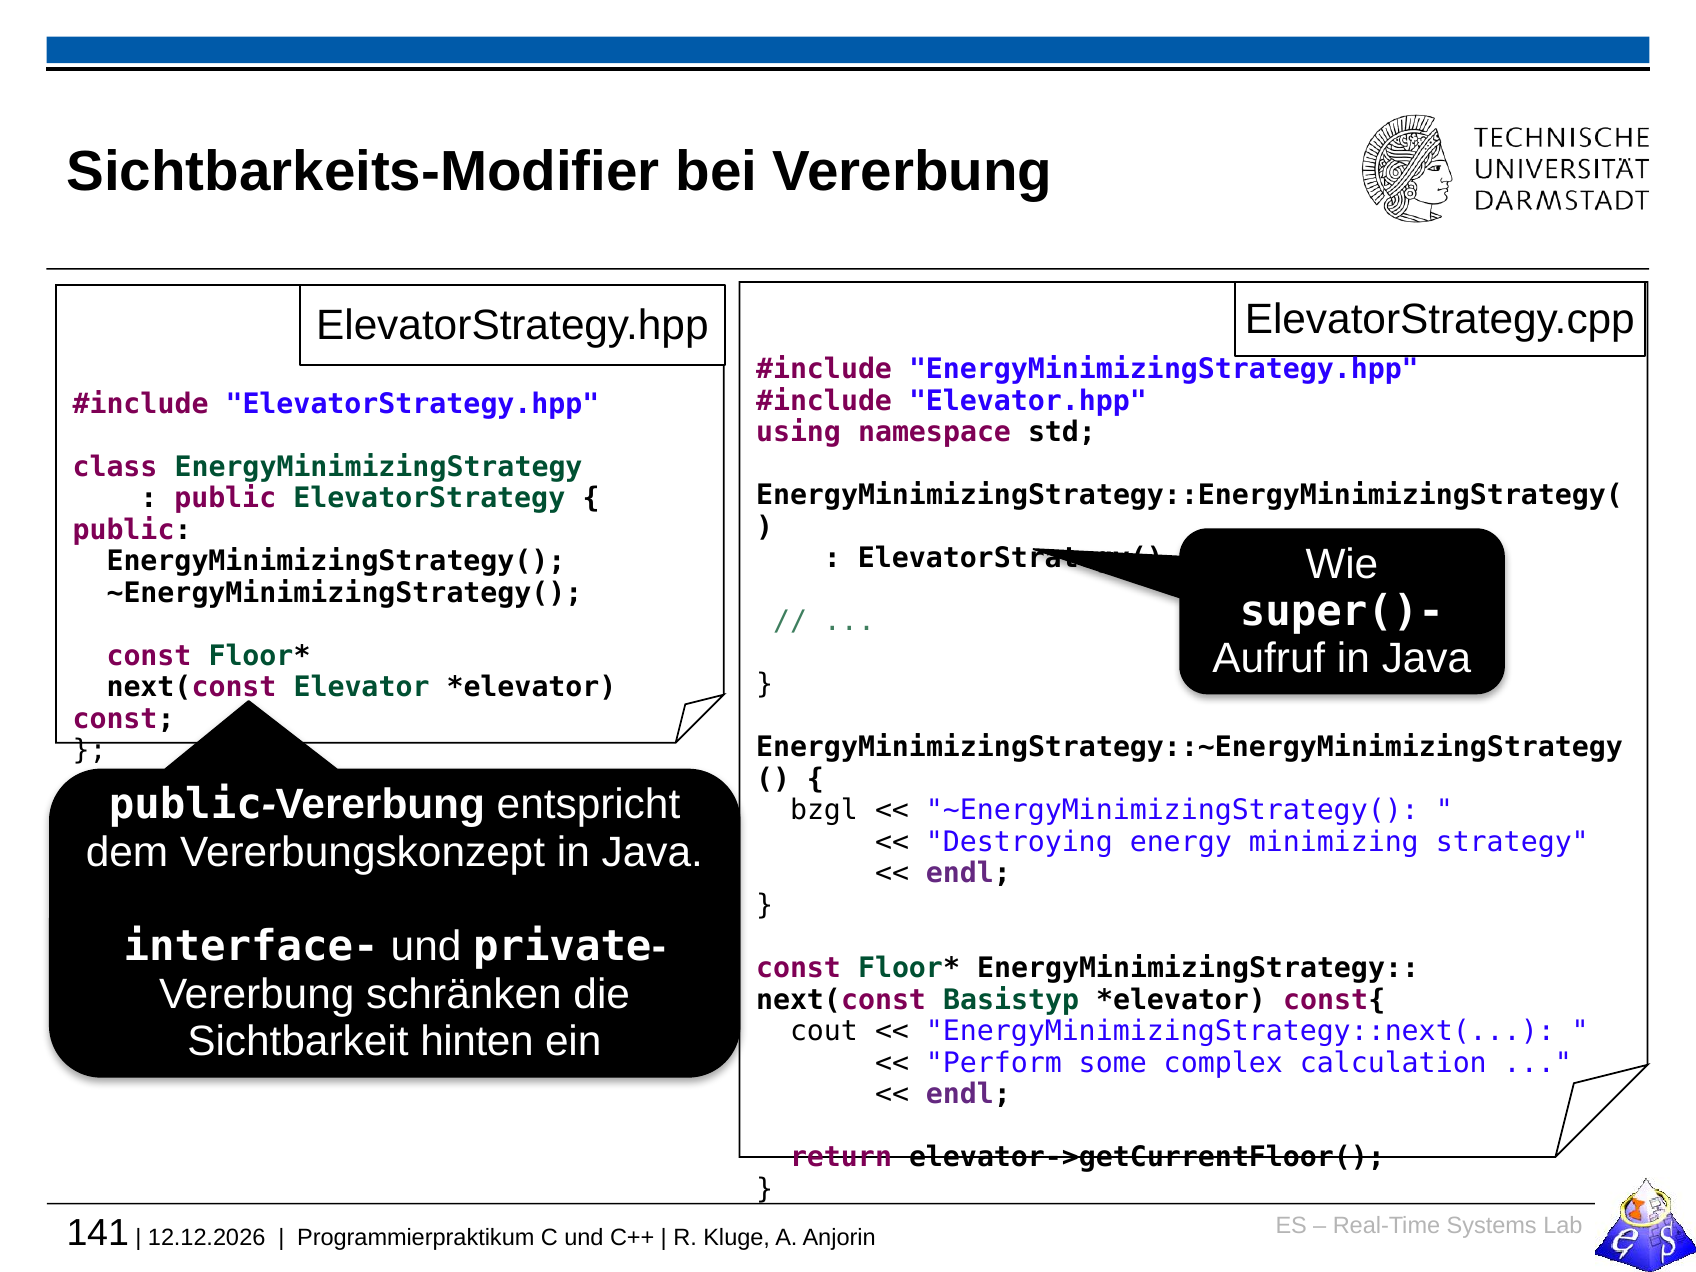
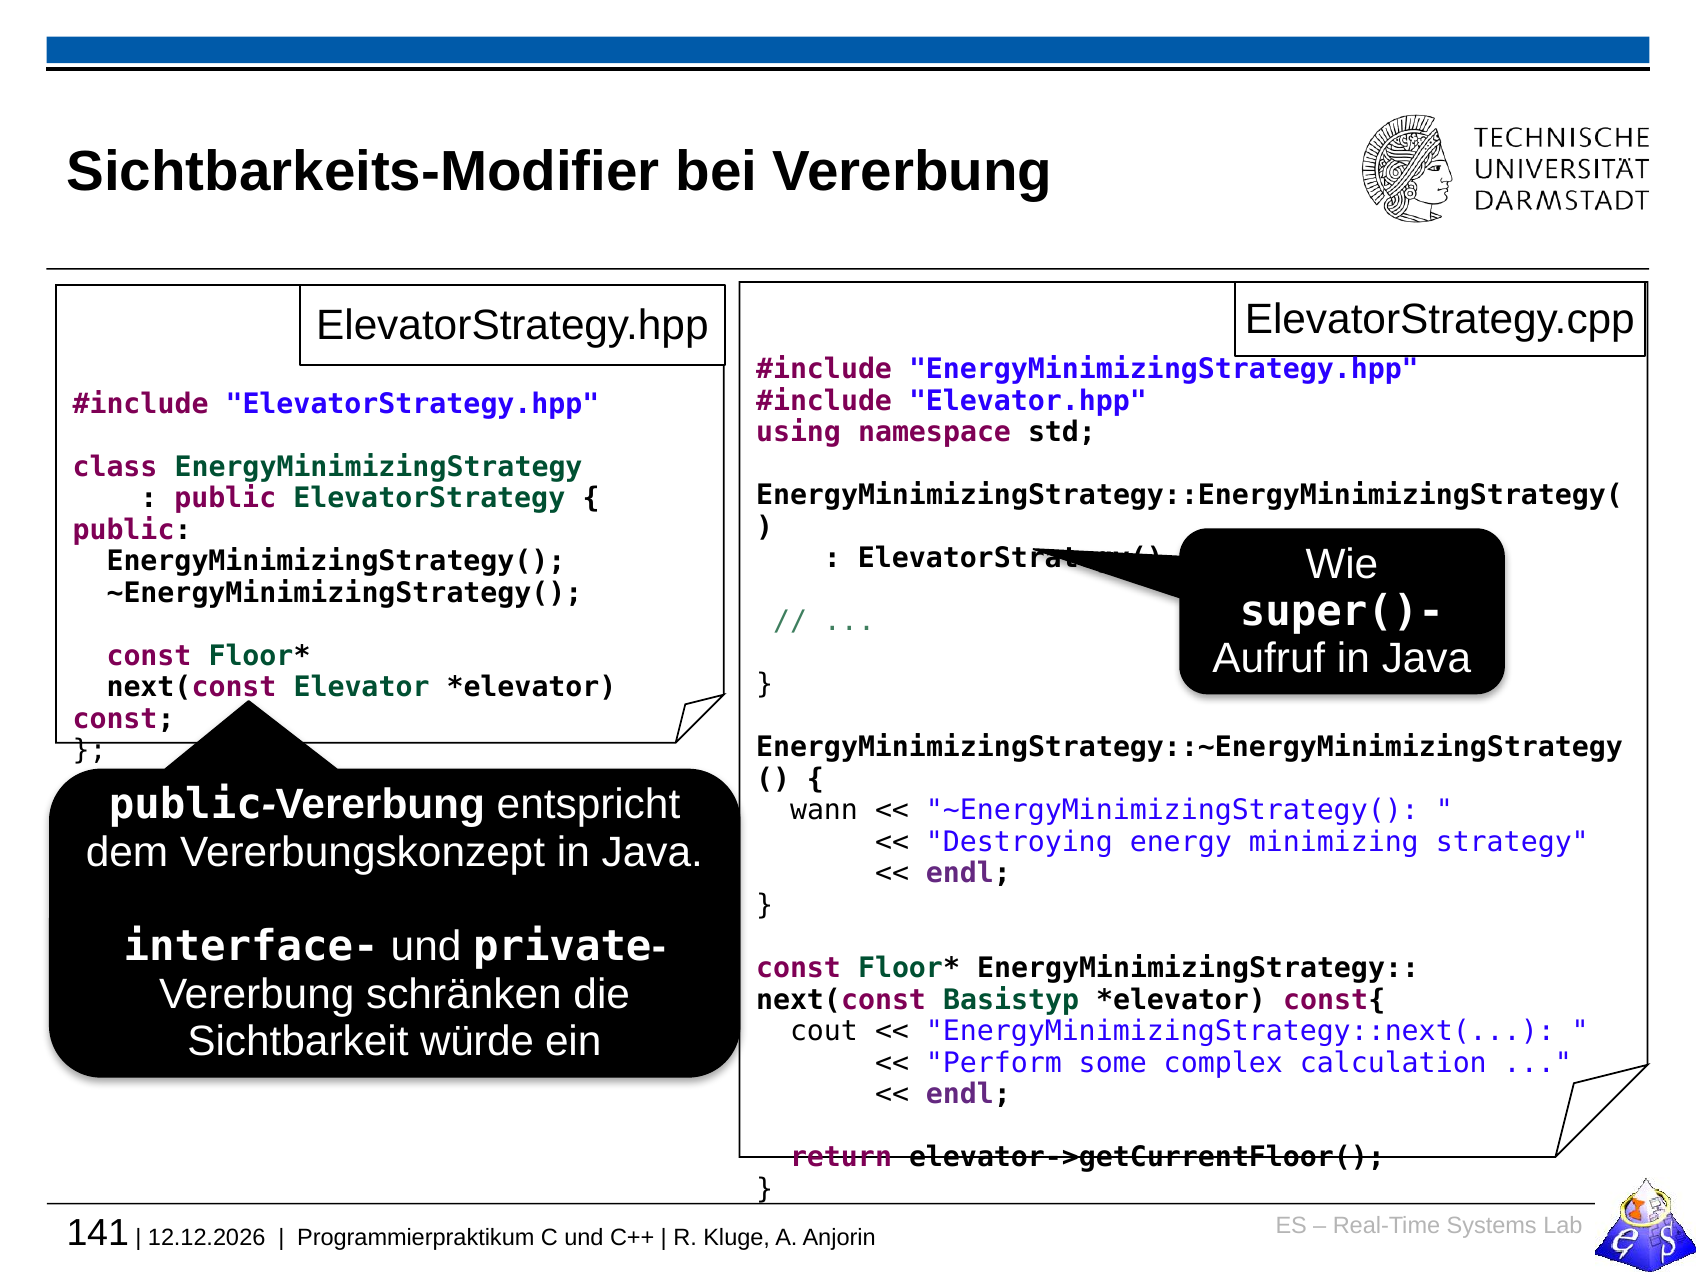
bzgl: bzgl -> wann (824, 811)
hinten: hinten -> würde (477, 1042)
